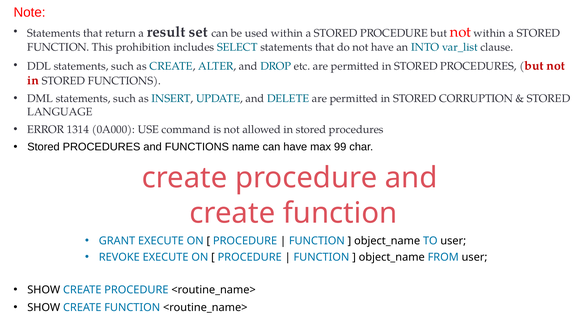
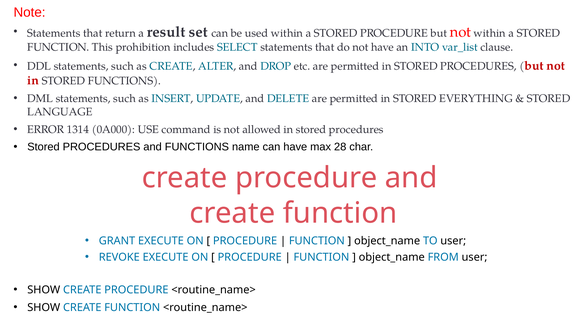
CORRUPTION: CORRUPTION -> EVERYTHING (476, 99)
99: 99 -> 28 (340, 147)
